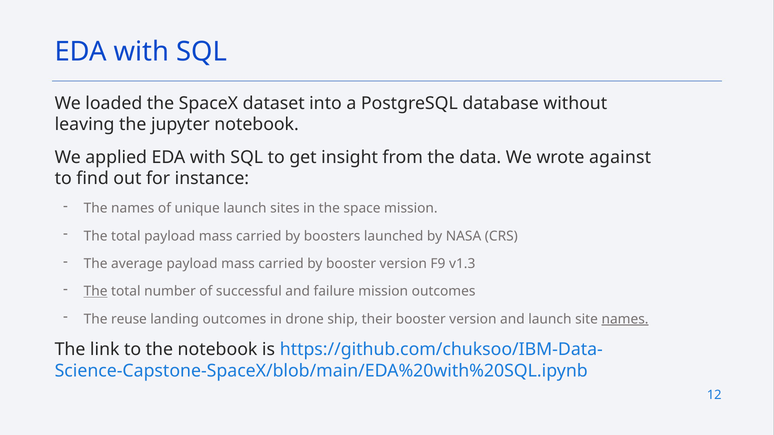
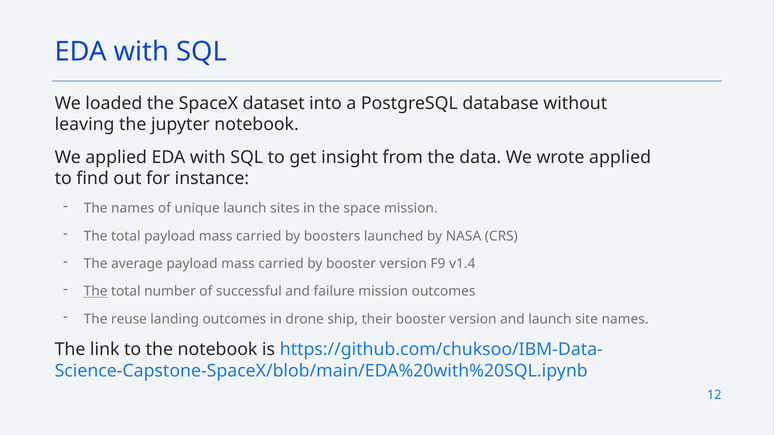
wrote against: against -> applied (620, 157)
v1.3: v1.3 -> v1.4 (462, 264)
names underline: present -> none (625, 319)
